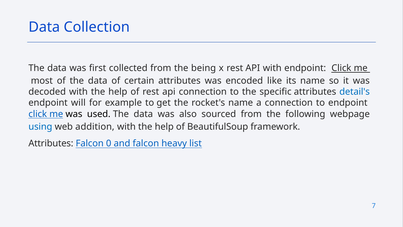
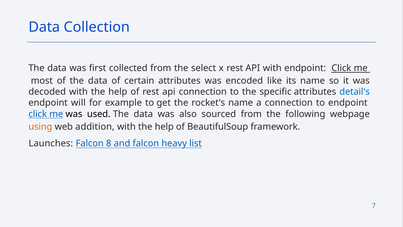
being: being -> select (204, 68)
using colour: blue -> orange (40, 126)
Attributes: Attributes -> Launches (51, 143)
0: 0 -> 8 (109, 143)
